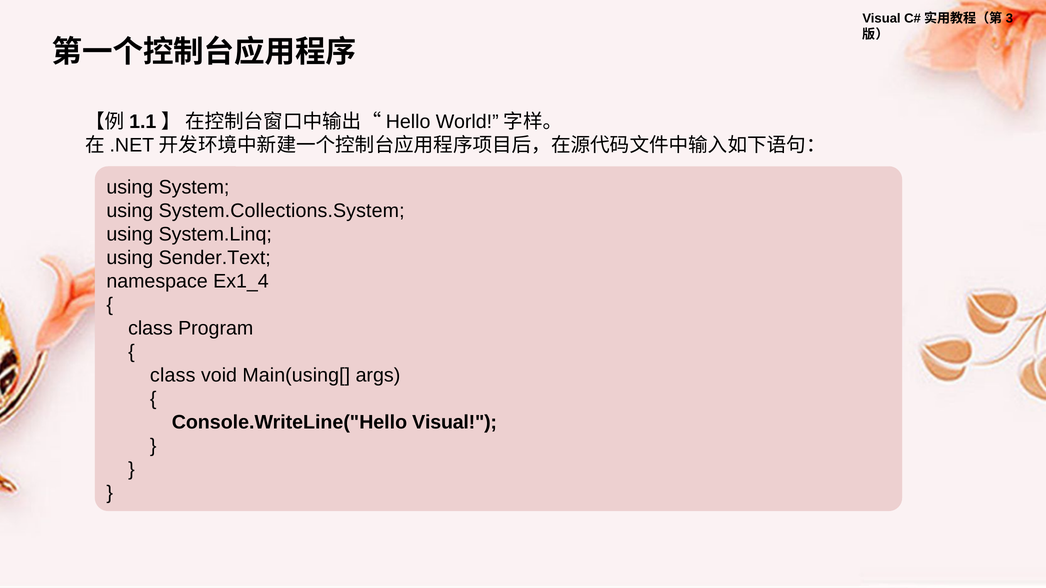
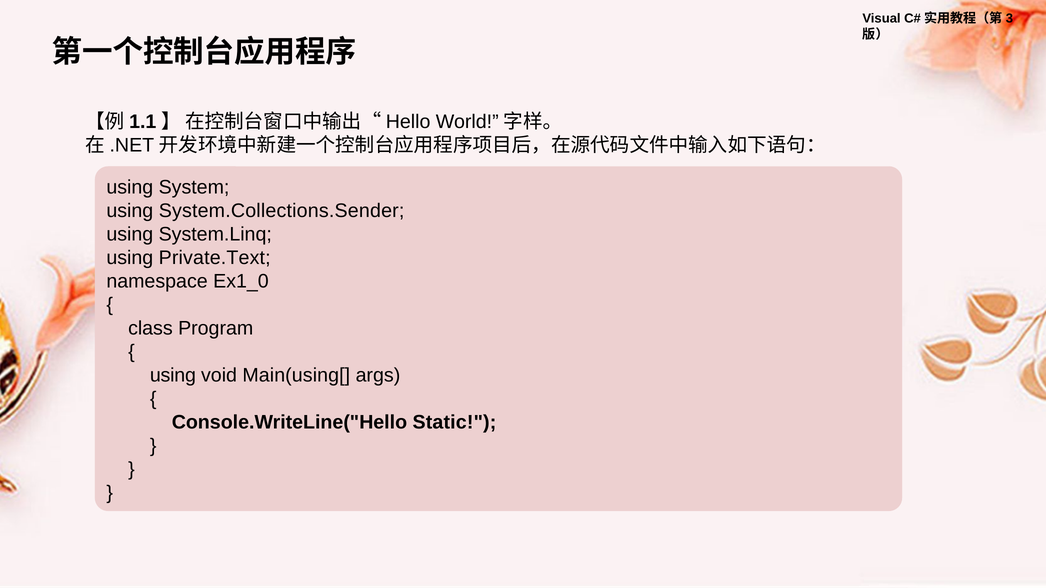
System.Collections.System: System.Collections.System -> System.Collections.Sender (282, 211)
Sender.Text: Sender.Text -> Private.Text (215, 258)
Ex1_4: Ex1_4 -> Ex1_0 (241, 281)
class: class -> using (173, 376)
Console.WriteLine("Hello Visual: Visual -> Static (454, 423)
